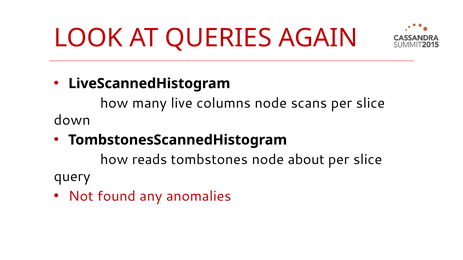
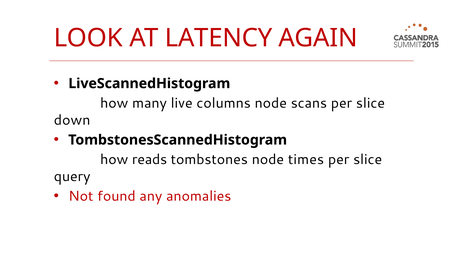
QUERIES: QUERIES -> LATENCY (219, 38)
about: about -> times (306, 160)
